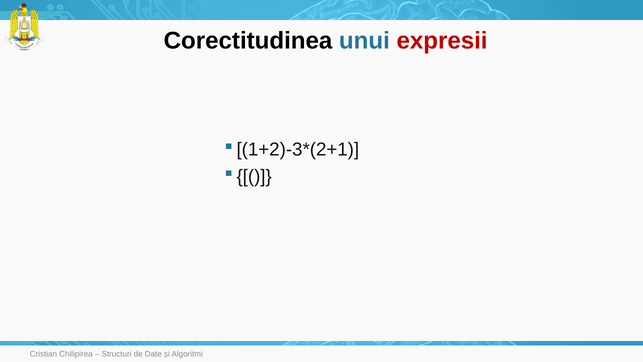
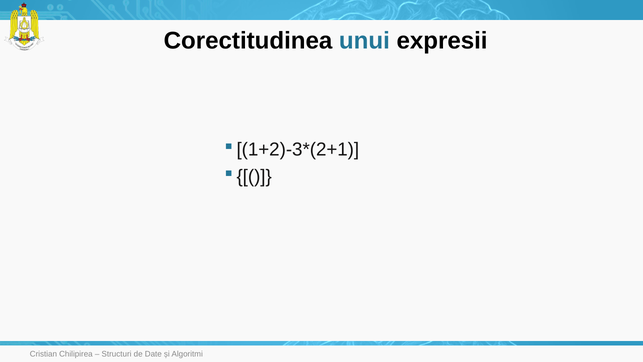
expresii colour: red -> black (442, 41)
